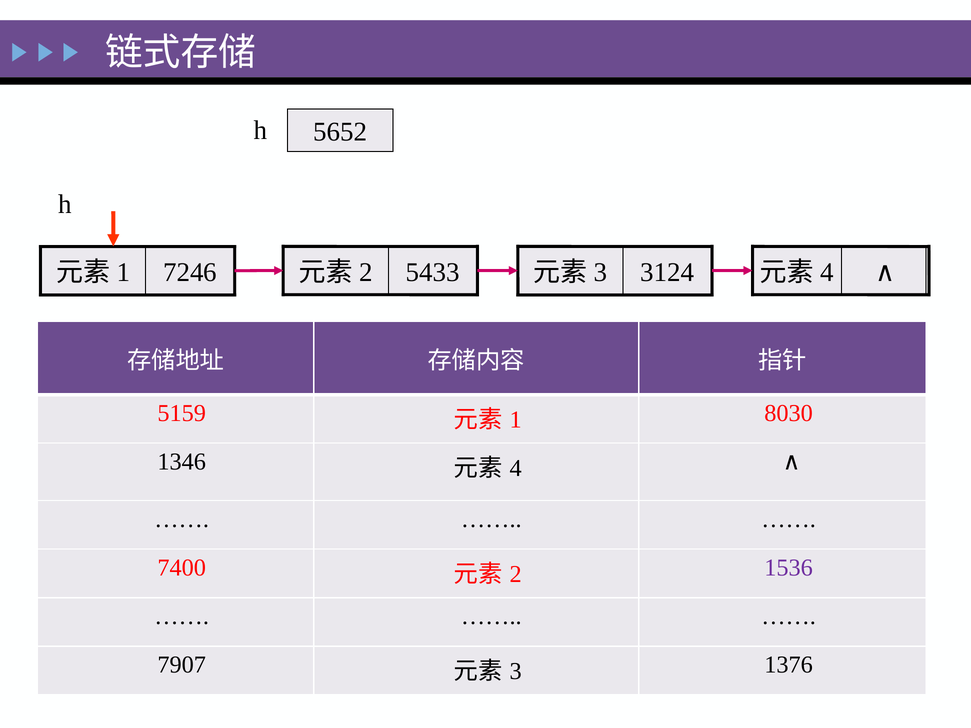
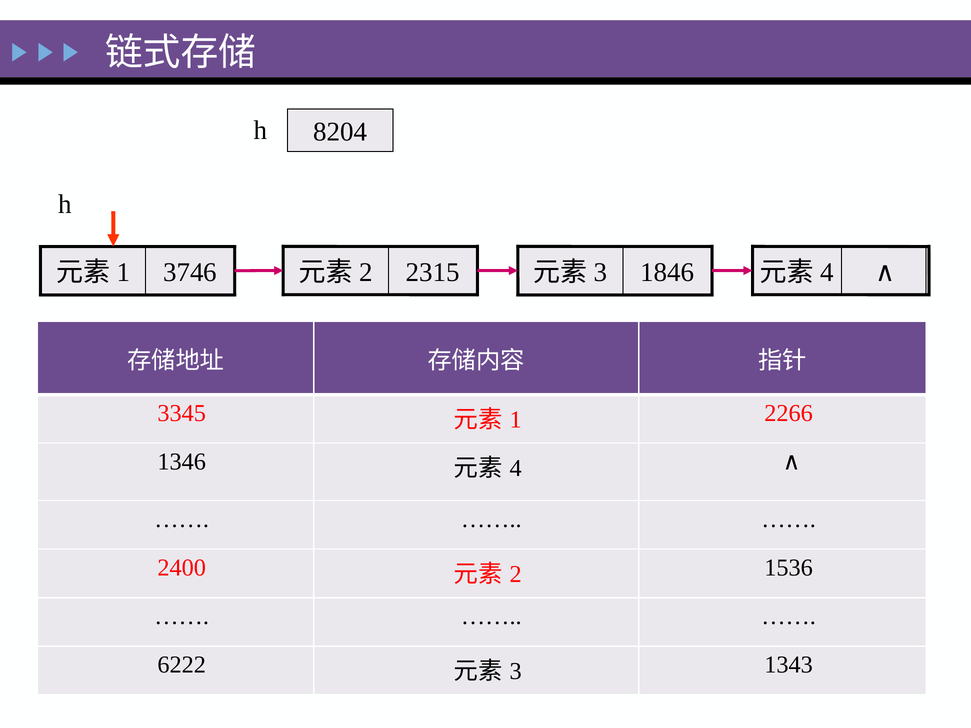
5652: 5652 -> 8204 (340, 132)
5433: 5433 -> 2315 (433, 272)
7246: 7246 -> 3746 (190, 273)
3124: 3124 -> 1846 (667, 273)
5159: 5159 -> 3345 (182, 413)
8030: 8030 -> 2266 (789, 413)
7400: 7400 -> 2400 (182, 568)
1536 colour: purple -> black (789, 568)
7907: 7907 -> 6222 (182, 665)
1376: 1376 -> 1343 (789, 665)
